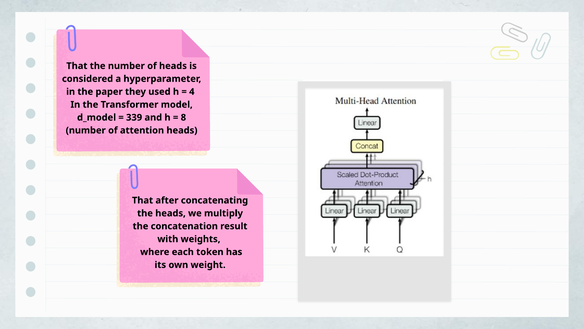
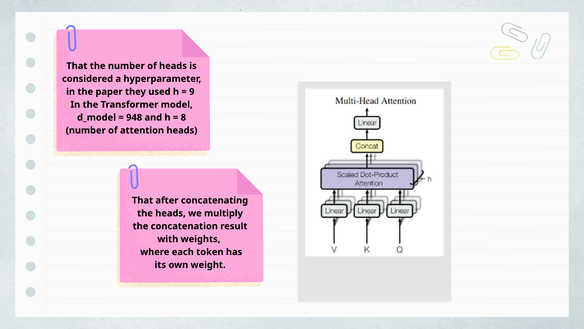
4: 4 -> 9 (192, 92)
339: 339 -> 948 (134, 117)
